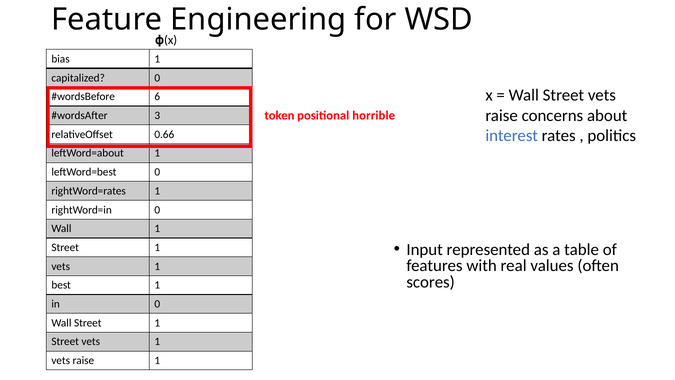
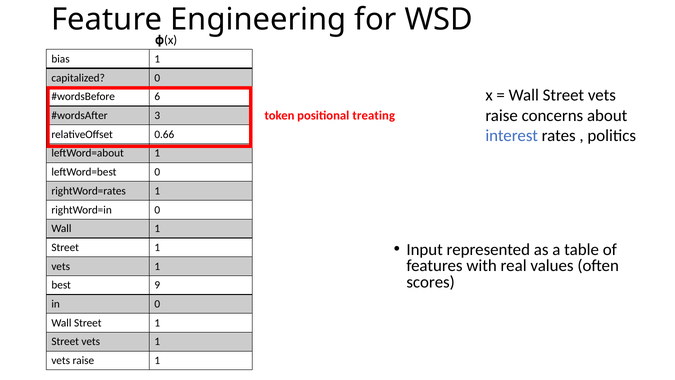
horrible: horrible -> treating (374, 115)
best 1: 1 -> 9 (157, 285)
